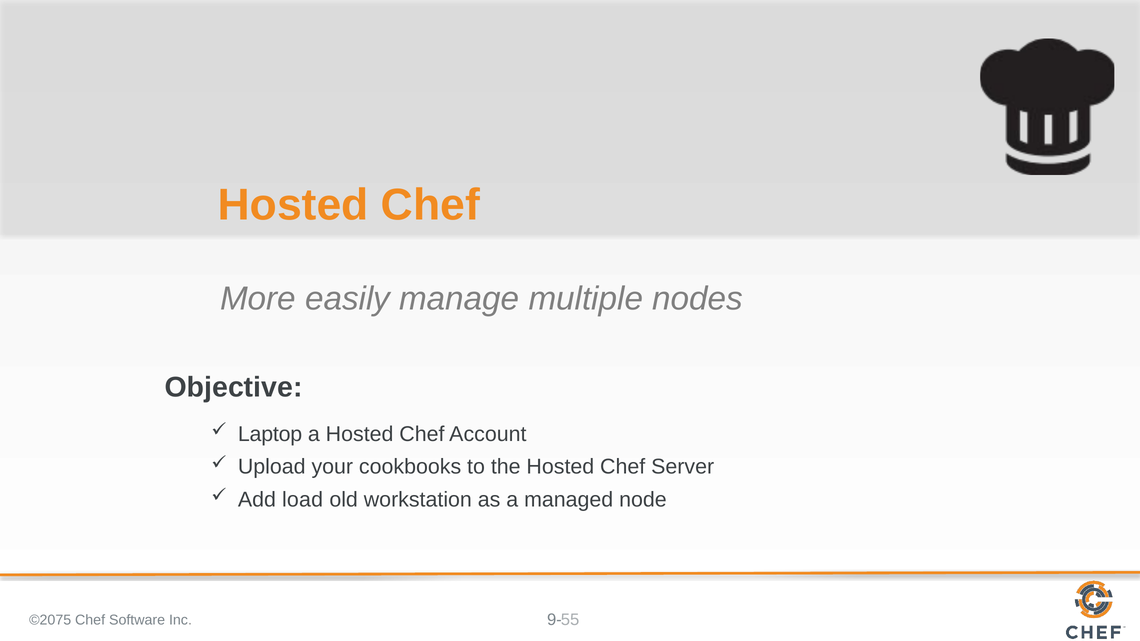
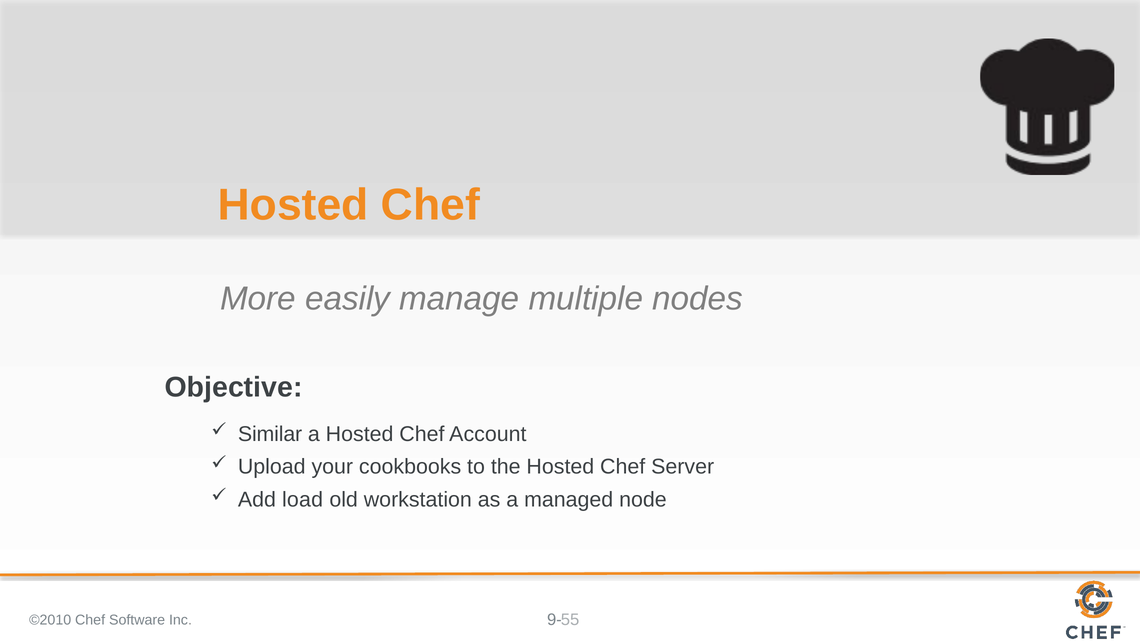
Laptop: Laptop -> Similar (270, 434)
©2075: ©2075 -> ©2010 (50, 620)
